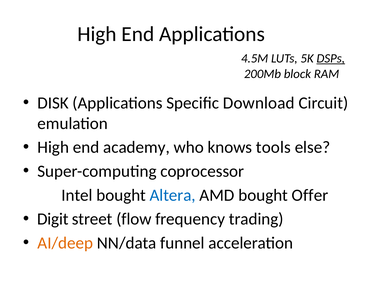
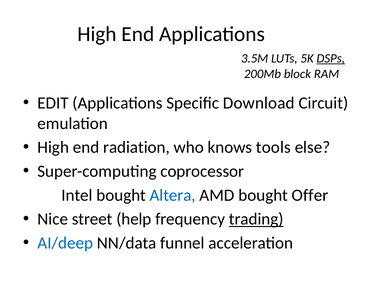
4.5M: 4.5M -> 3.5M (255, 58)
DISK: DISK -> EDIT (53, 103)
academy: academy -> radiation (136, 147)
Digit: Digit -> Nice (53, 219)
flow: flow -> help (134, 219)
trading underline: none -> present (256, 219)
AI/deep colour: orange -> blue (65, 243)
